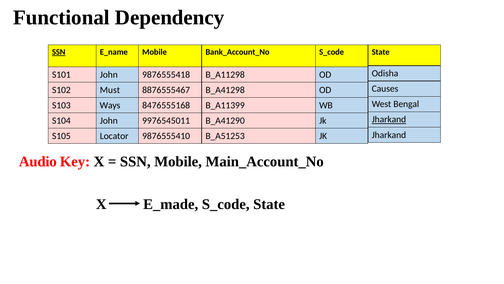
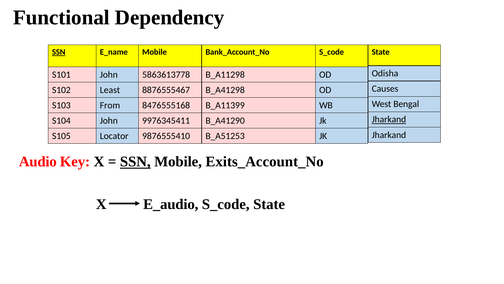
9876555418: 9876555418 -> 5863613778 (166, 74)
Must: Must -> Least (110, 90)
Ways: Ways -> From (110, 105)
9976545011: 9976545011 -> 9976345411 (166, 120)
SSN underline: none -> present (135, 162)
Main_Account_No: Main_Account_No -> Exits_Account_No (265, 162)
E_made: E_made -> E_audio (171, 204)
